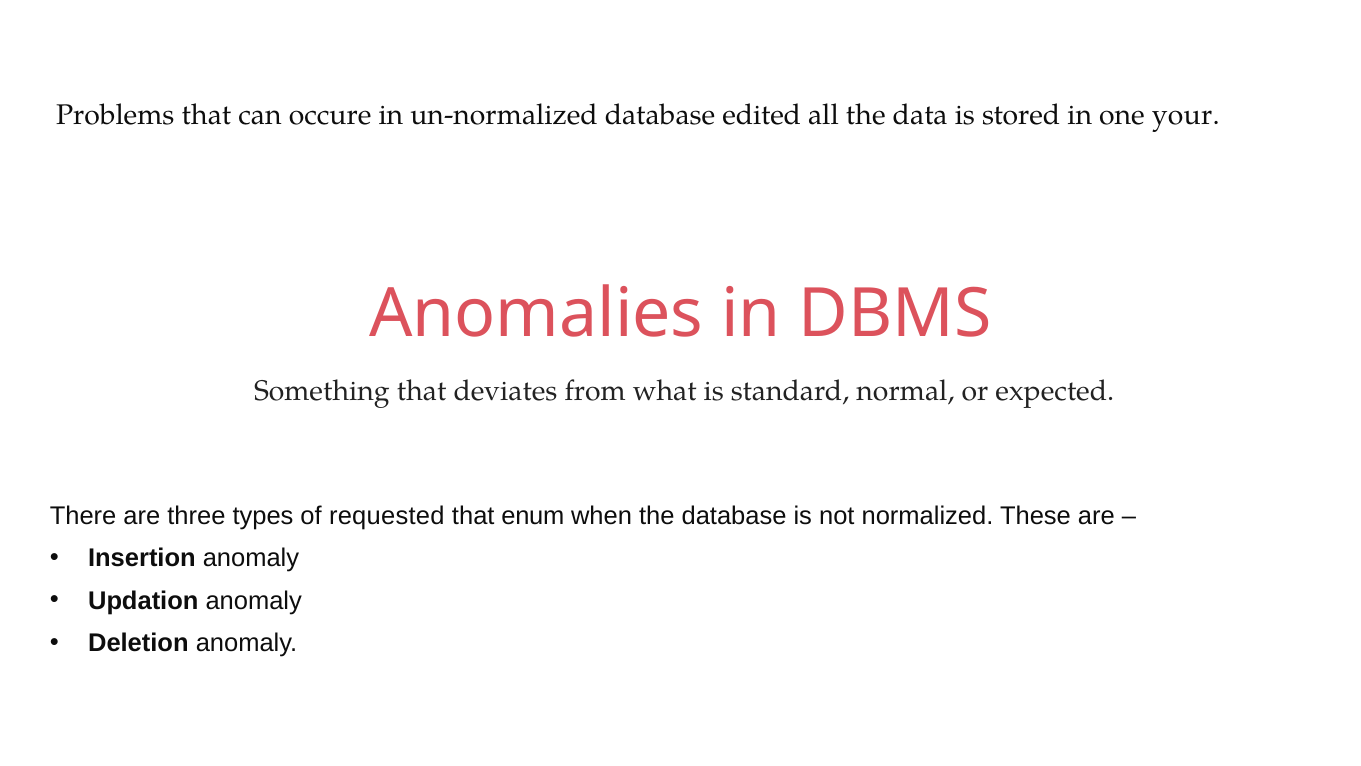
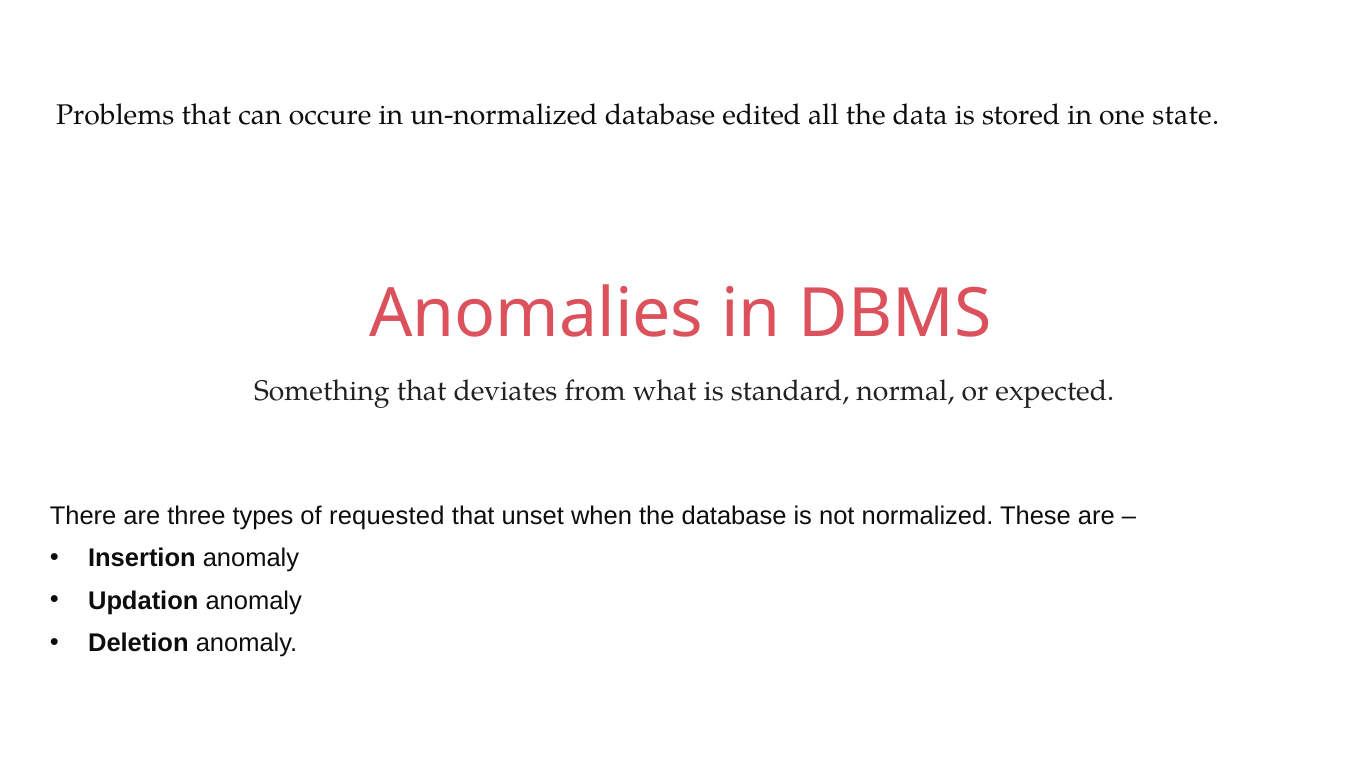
your: your -> state (1186, 115)
enum: enum -> unset (533, 515)
